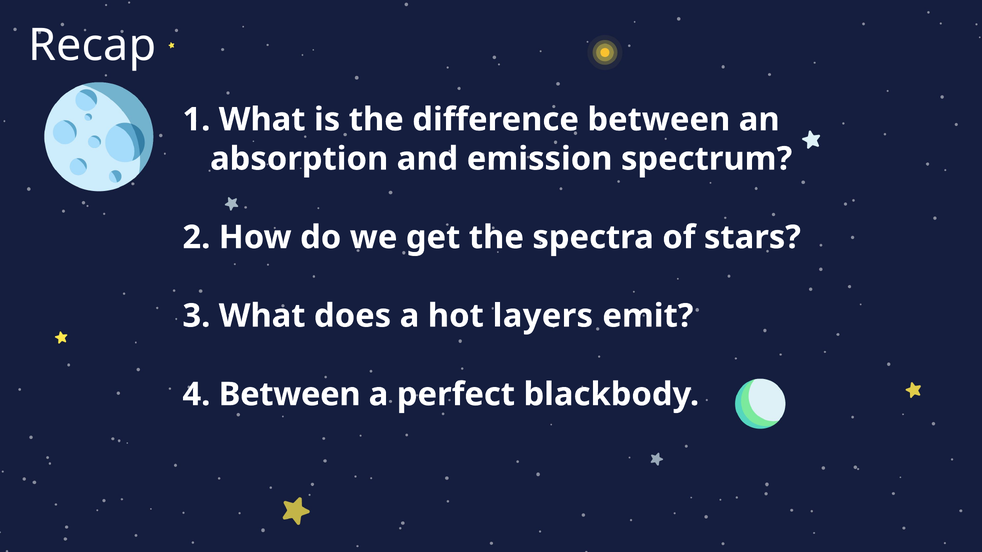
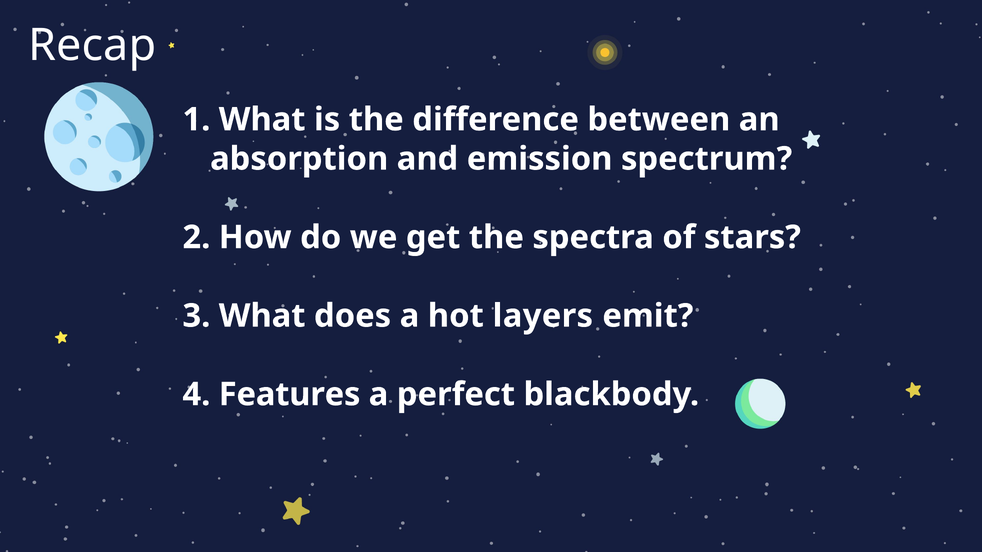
Between: Between -> Features (290, 395)
